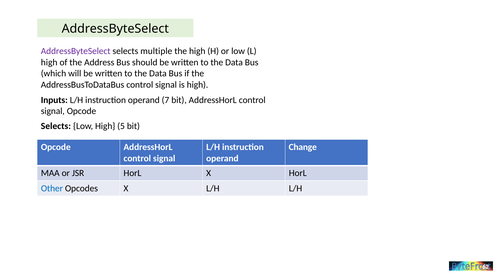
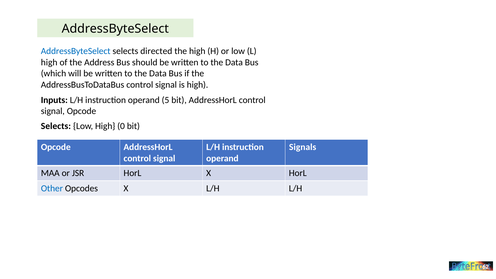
AddressByteSelect colour: purple -> blue (76, 51)
multiple: multiple -> directed (156, 51)
7: 7 -> 5 (166, 100)
5: 5 -> 0 (121, 126)
Change: Change -> Signals (303, 147)
